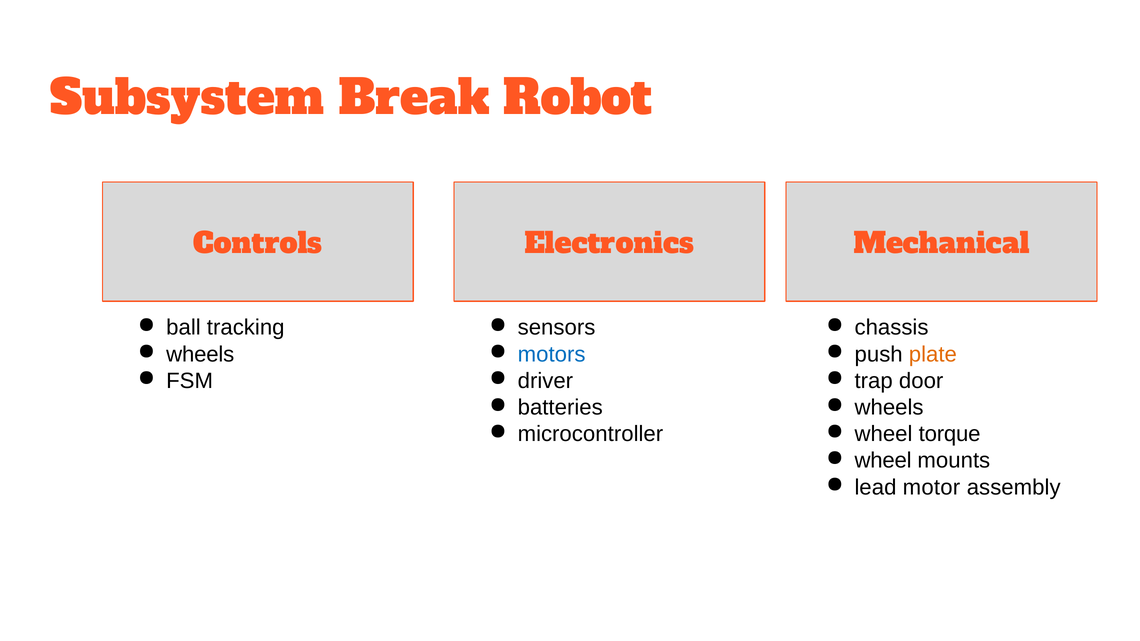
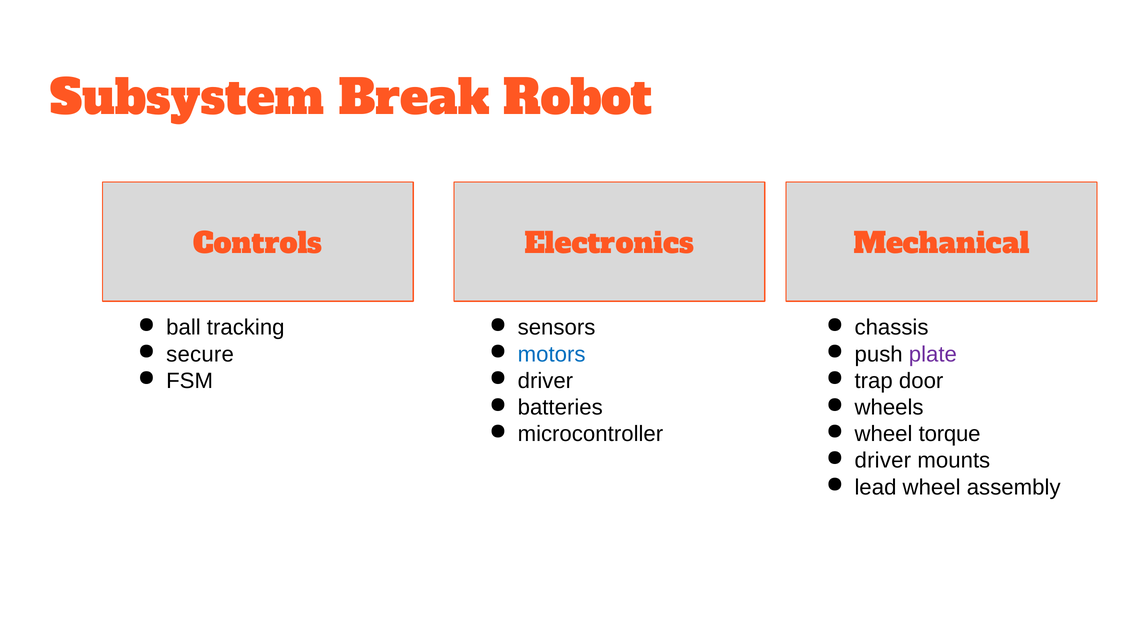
wheels: wheels -> secure (200, 354)
plate colour: orange -> purple (933, 354)
wheel: wheel -> driver (883, 461)
lead motor: motor -> wheel (932, 487)
